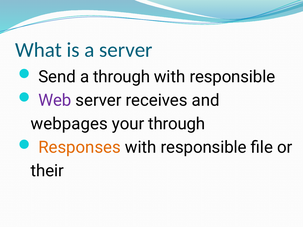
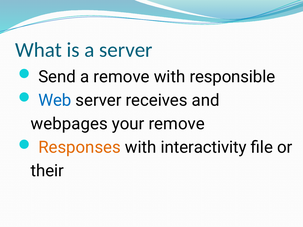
a through: through -> remove (122, 77)
Web colour: purple -> blue (55, 100)
your through: through -> remove (177, 124)
responsible: responsible -> interactivity (204, 148)
